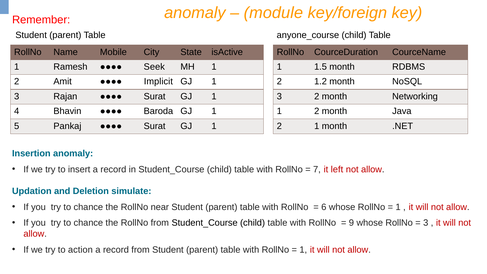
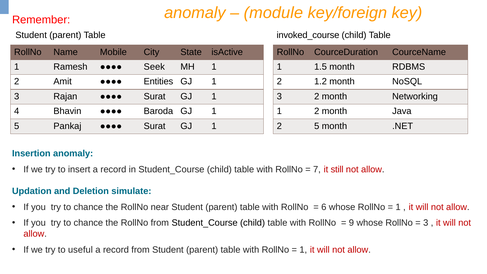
anyone_course: anyone_course -> invoked_course (308, 35)
Implicit: Implicit -> Entities (158, 82)
2 1: 1 -> 5 (317, 126)
left: left -> still (337, 169)
action: action -> useful (80, 250)
